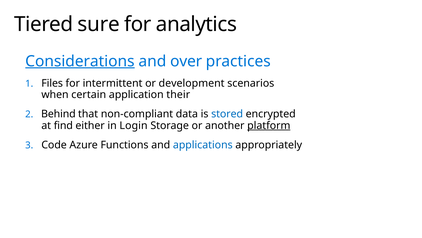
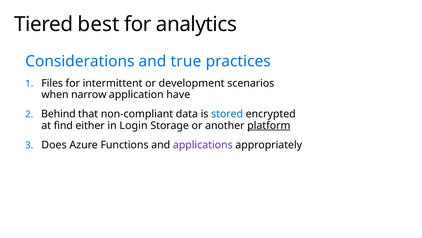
sure: sure -> best (99, 24)
Considerations underline: present -> none (80, 61)
over: over -> true (186, 61)
certain: certain -> narrow (89, 95)
their: their -> have (178, 95)
Code: Code -> Does (54, 145)
applications colour: blue -> purple (203, 145)
